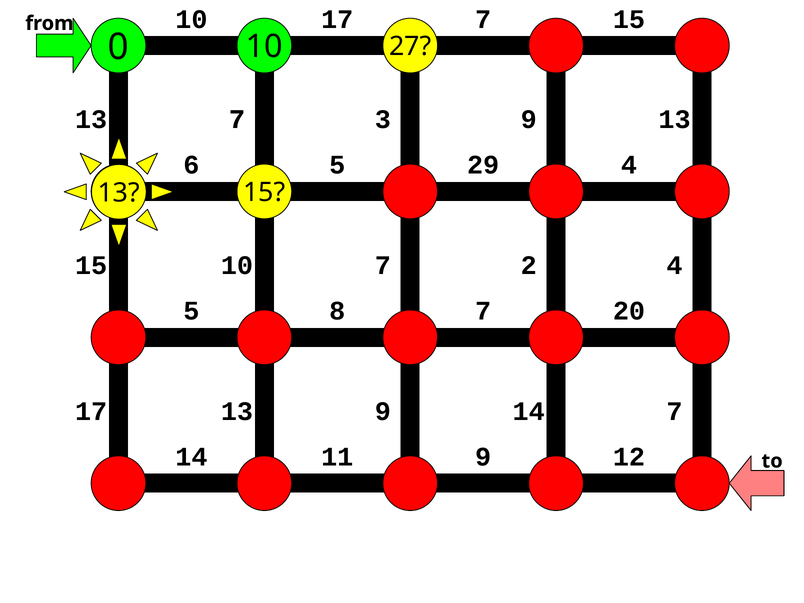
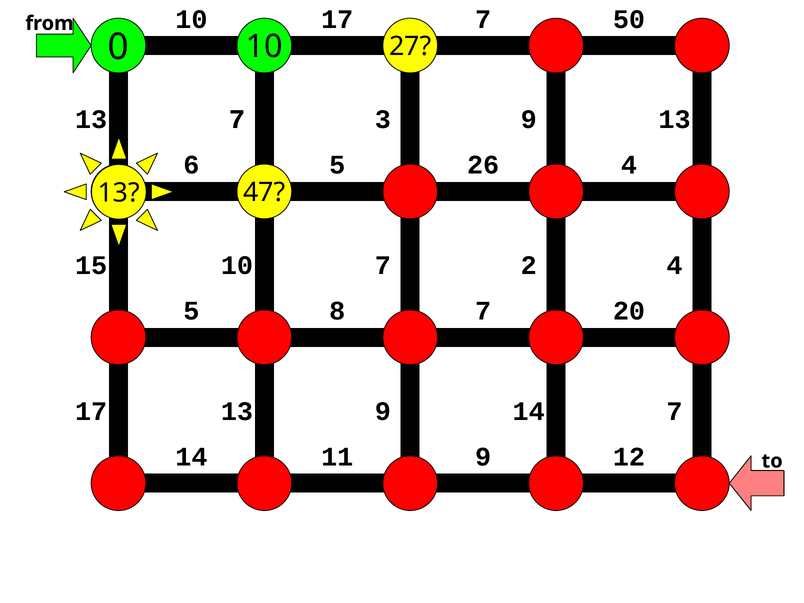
17 15: 15 -> 50 (629, 19)
29: 29 -> 26 (483, 165)
15: 15 -> 47 (264, 192)
